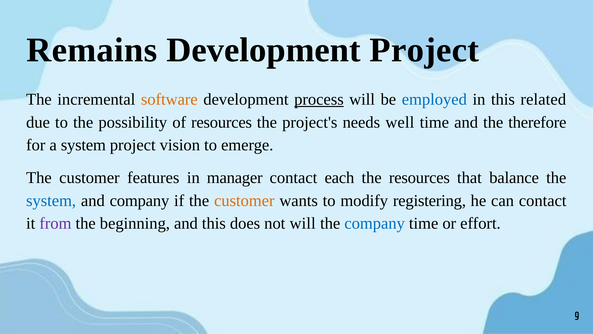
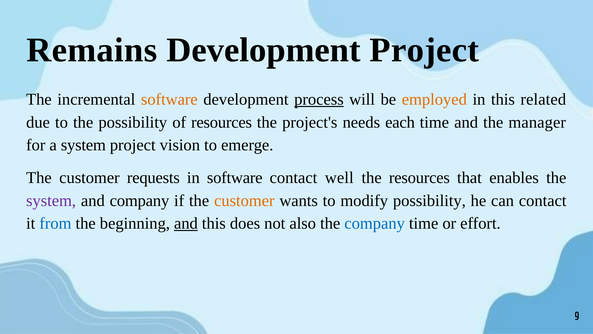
employed colour: blue -> orange (434, 99)
well: well -> each (400, 122)
therefore: therefore -> manager (537, 122)
features: features -> requests (153, 178)
in manager: manager -> software (235, 178)
each: each -> well (339, 178)
balance: balance -> enables (514, 178)
system colour: blue -> purple (51, 200)
modify registering: registering -> possibility (429, 200)
from colour: purple -> blue (55, 223)
and underline: none -> present (186, 223)
not will: will -> also (303, 223)
